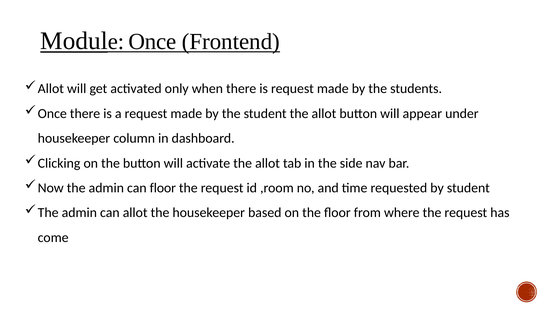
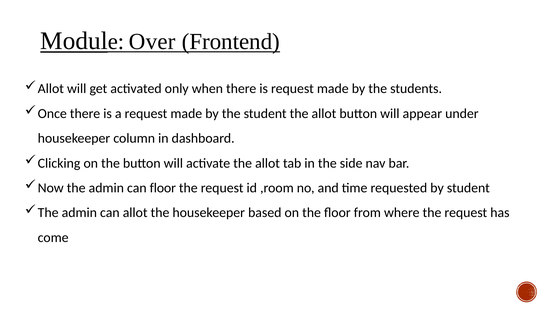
Once: Once -> Over (152, 42)
